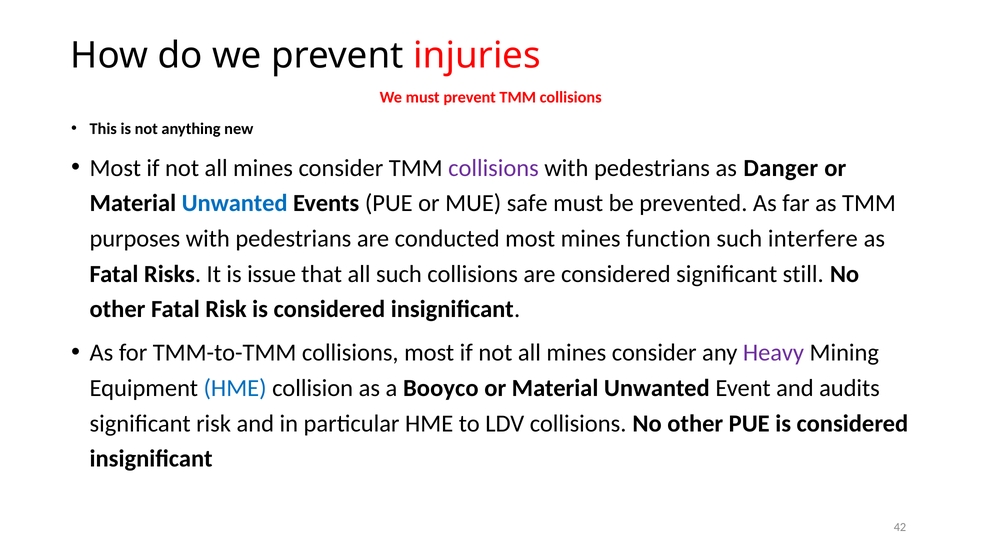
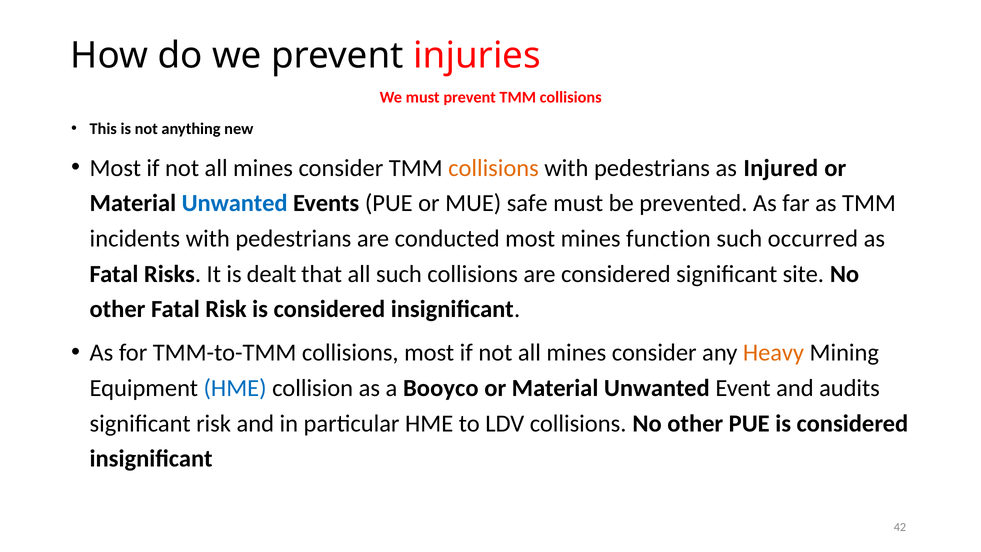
collisions colour: purple -> orange (493, 168)
Danger: Danger -> Injured (781, 168)
purposes: purposes -> incidents (135, 239)
interfere: interfere -> occurred (813, 239)
issue: issue -> dealt (272, 274)
still: still -> site (803, 274)
Heavy colour: purple -> orange (773, 353)
